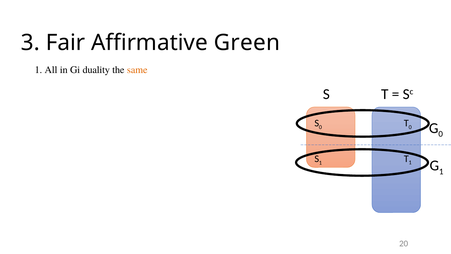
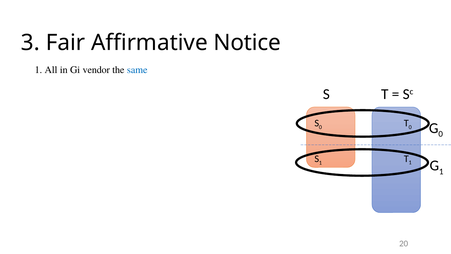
Green: Green -> Notice (247, 43)
duality: duality -> vendor (96, 70)
same colour: orange -> blue (137, 70)
